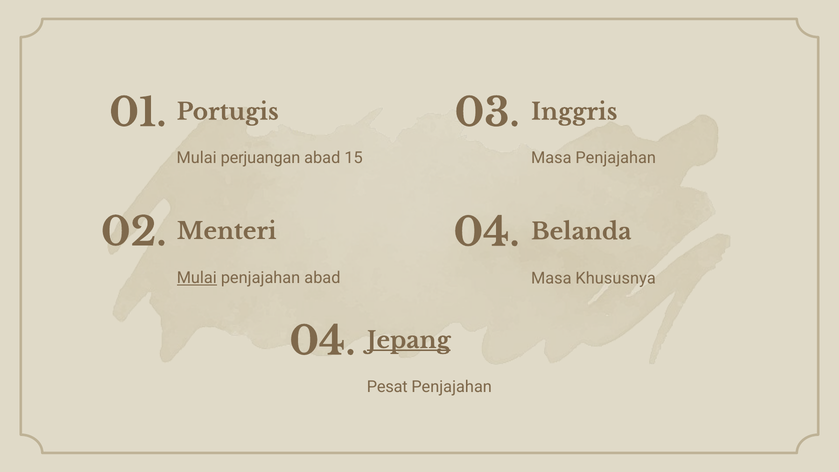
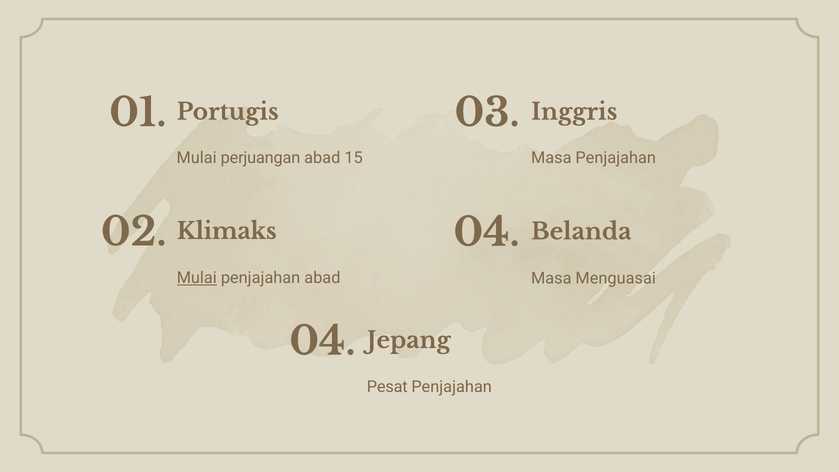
Menteri: Menteri -> Klimaks (227, 231)
Khususnya: Khususnya -> Menguasai (616, 278)
Jepang underline: present -> none (409, 340)
